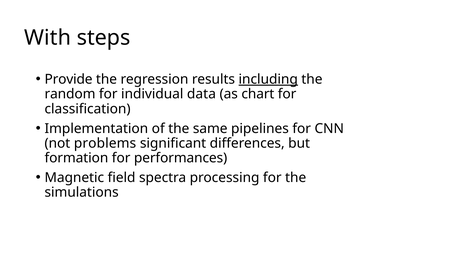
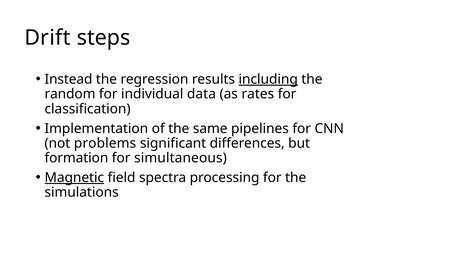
With: With -> Drift (47, 38)
Provide: Provide -> Instead (69, 79)
chart: chart -> rates (258, 94)
performances: performances -> simultaneous (180, 158)
Magnetic underline: none -> present (74, 178)
